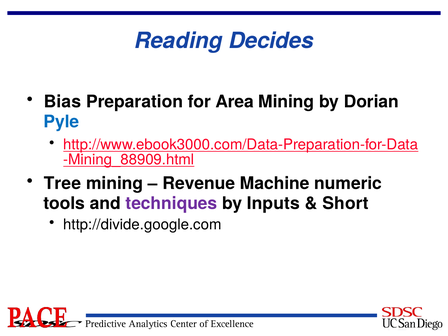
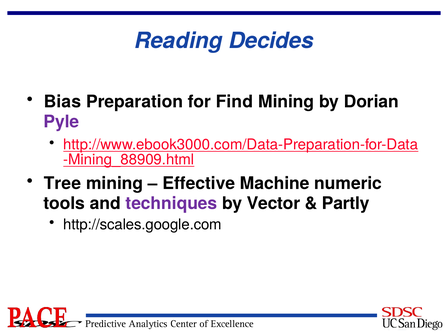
Area: Area -> Find (234, 102)
Pyle colour: blue -> purple (61, 122)
Revenue: Revenue -> Effective (199, 183)
Inputs: Inputs -> Vector (273, 203)
Short: Short -> Partly (346, 203)
http://divide.google.com: http://divide.google.com -> http://scales.google.com (142, 225)
